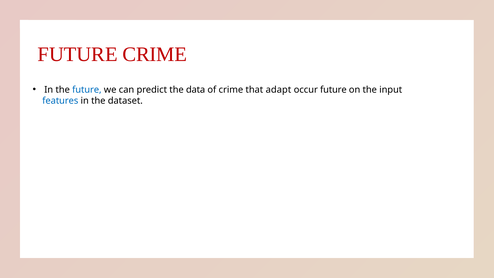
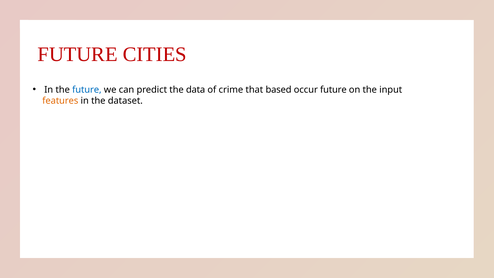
FUTURE CRIME: CRIME -> CITIES (155, 54)
adapt: adapt -> based (279, 90)
features colour: blue -> orange (60, 101)
